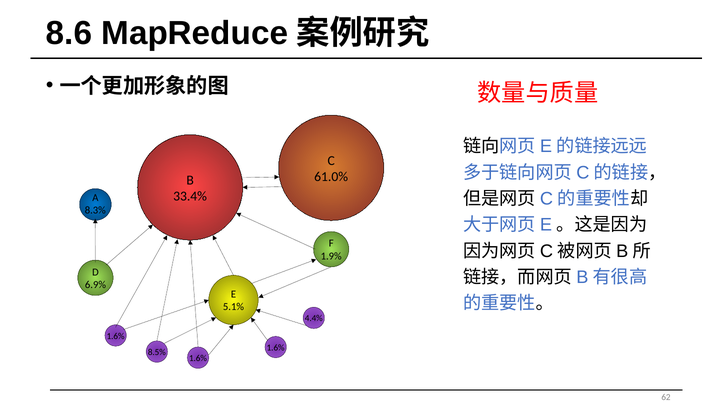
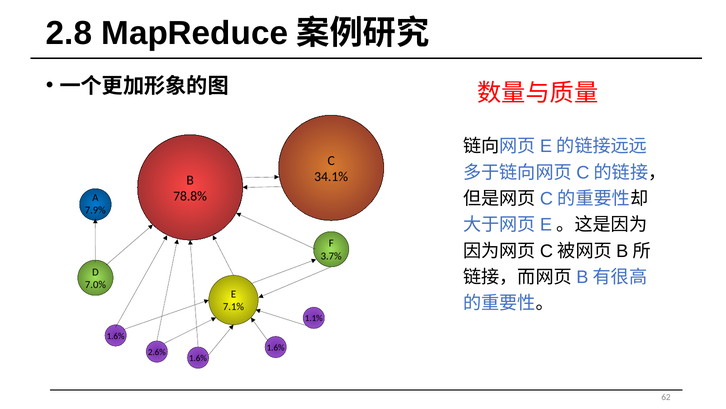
8.6: 8.6 -> 2.8 (69, 33)
61.0%: 61.0% -> 34.1% (331, 177)
33.4%: 33.4% -> 78.8% (190, 196)
8.3%: 8.3% -> 7.9% (95, 210)
1.9%: 1.9% -> 3.7% (331, 256)
6.9%: 6.9% -> 7.0% (95, 284)
5.1%: 5.1% -> 7.1% (233, 307)
4.4%: 4.4% -> 1.1% (314, 318)
8.5%: 8.5% -> 2.6% (157, 352)
